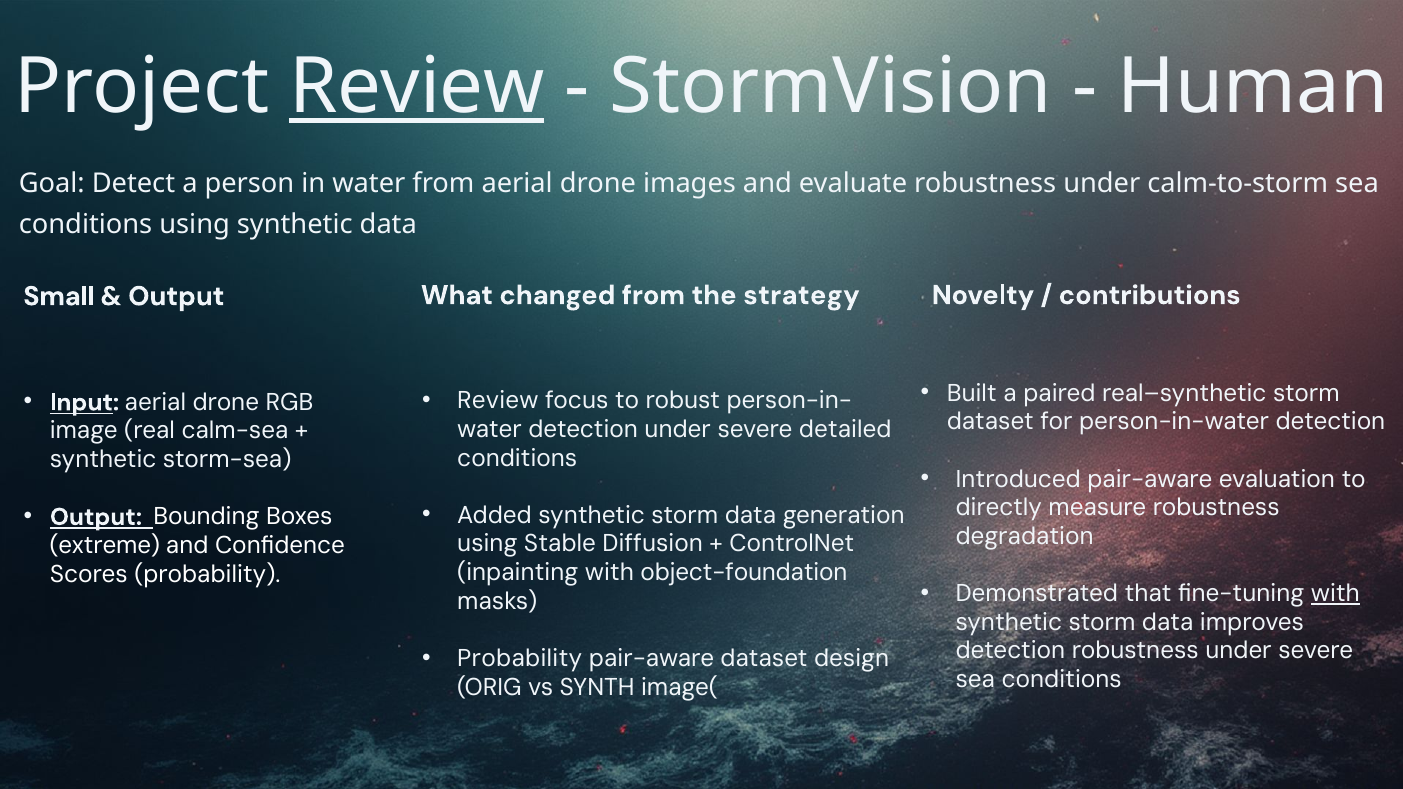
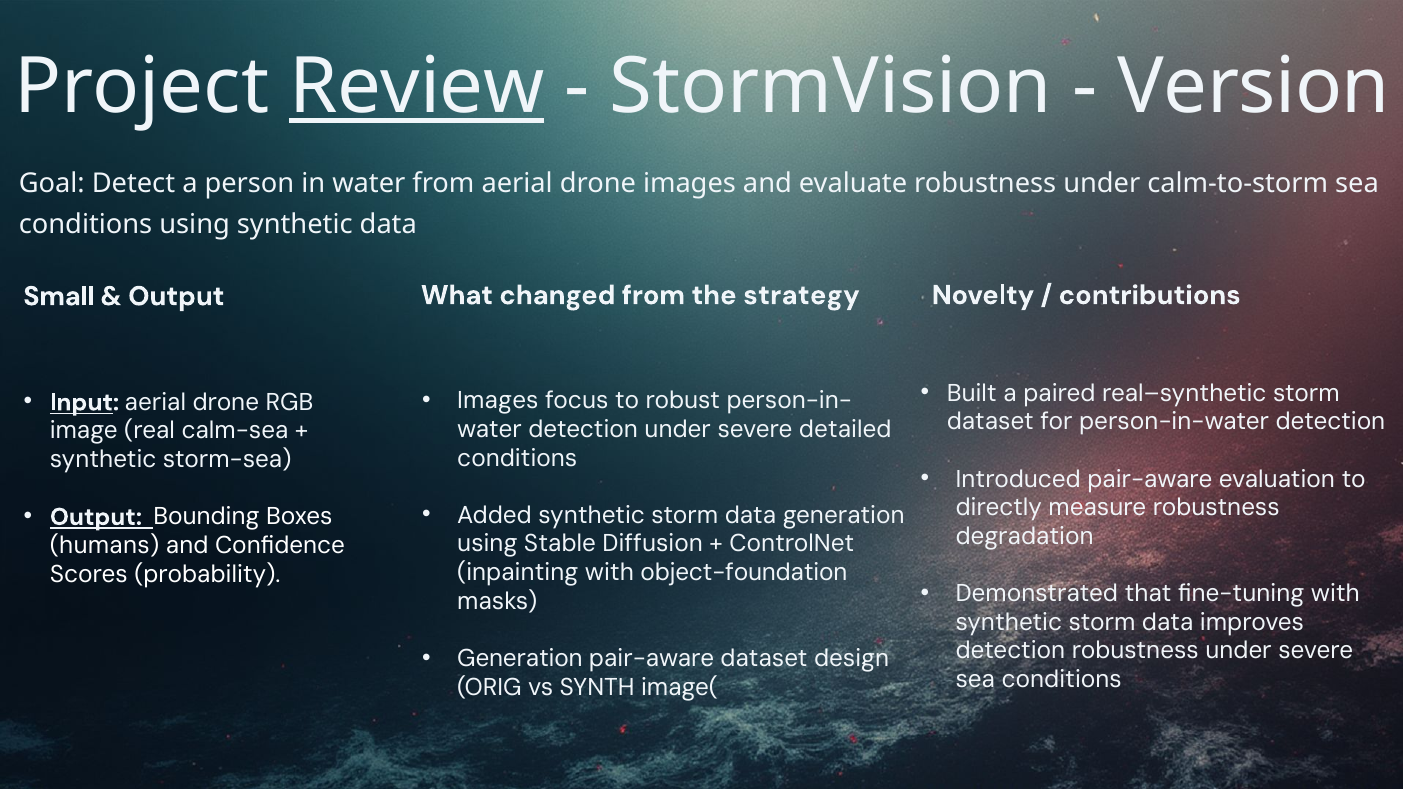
Human: Human -> Version (1254, 87)
Review: Review -> Images (498, 401)
extreme: extreme -> humans (105, 546)
with underline: present -> none (1335, 594)
Probability: Probability -> Generation (520, 659)
